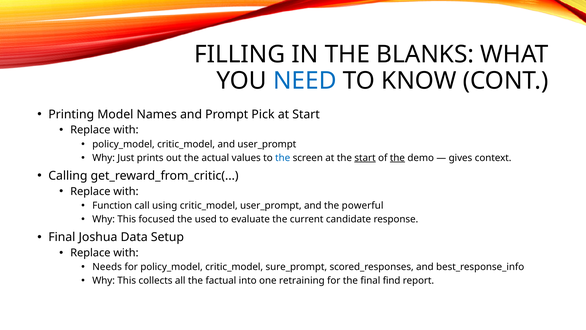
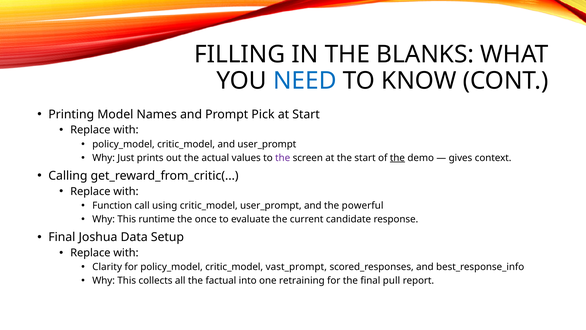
the colour: blue -> purple (283, 158)
start underline: present -> none (365, 158)
focused: focused -> runtime (157, 219)
used: used -> once (206, 219)
Needs: Needs -> Clarity (107, 267)
sure_prompt: sure_prompt -> vast_prompt (296, 267)
find: find -> pull (391, 280)
